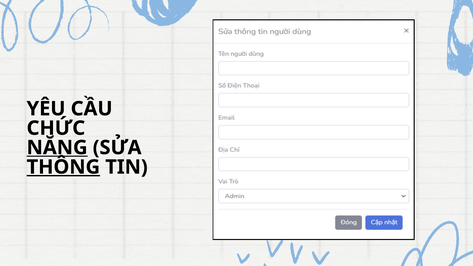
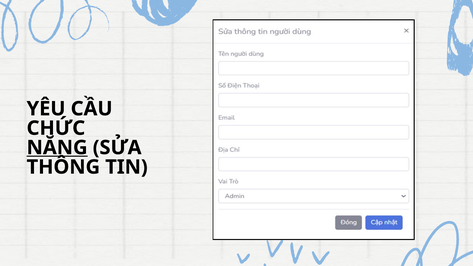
THÔNG underline: present -> none (63, 167)
